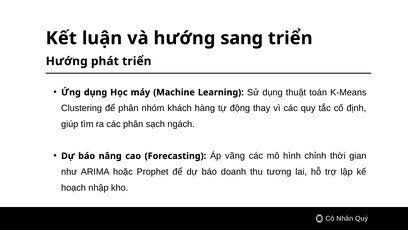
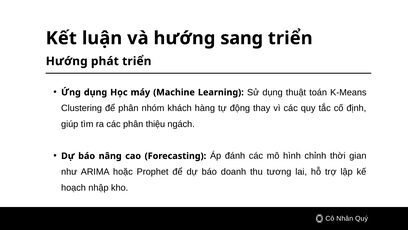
sạch: sạch -> thiệu (155, 124)
vãng: vãng -> đánh (235, 156)
